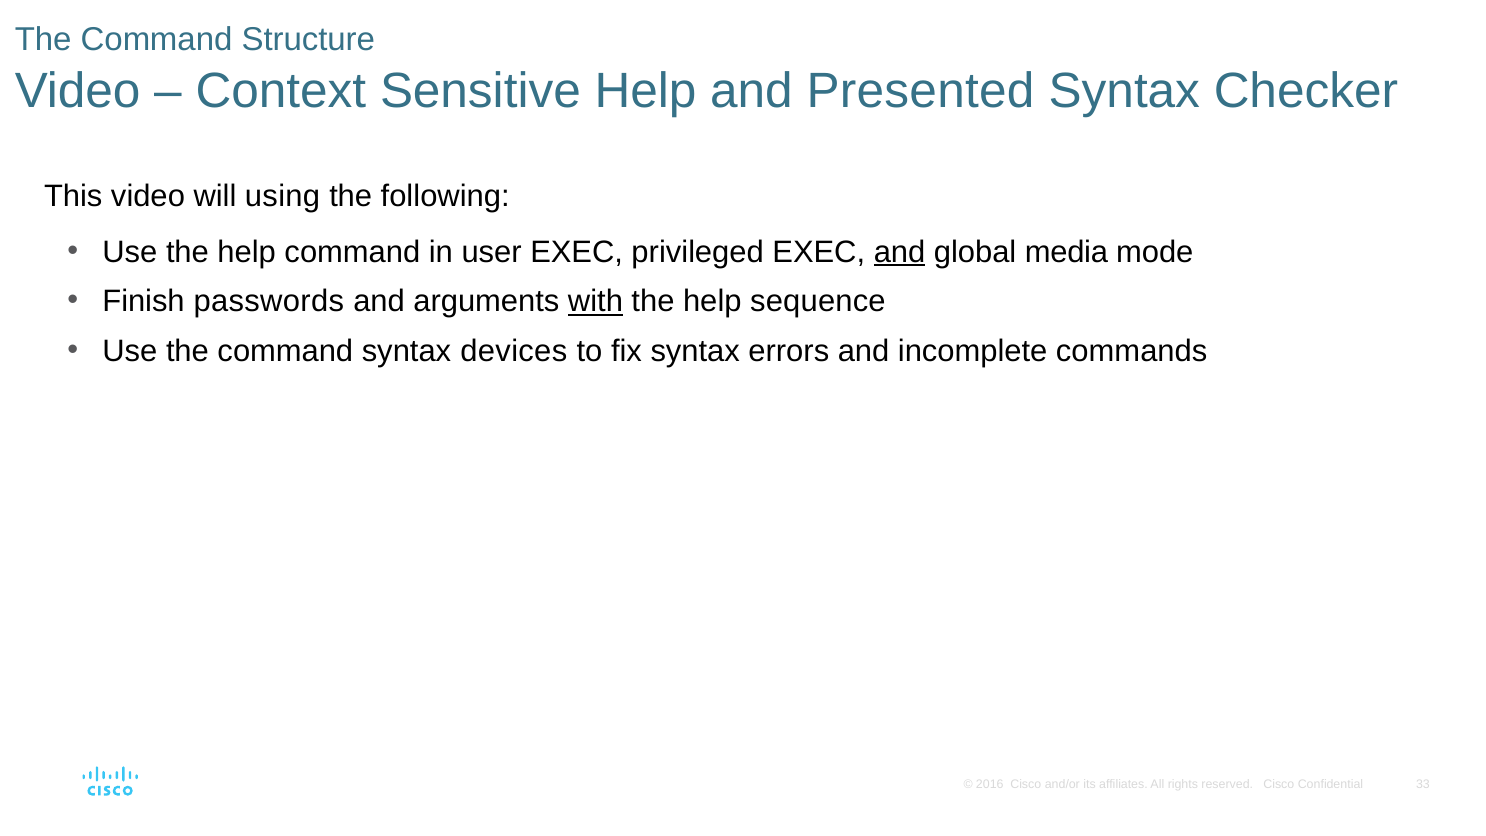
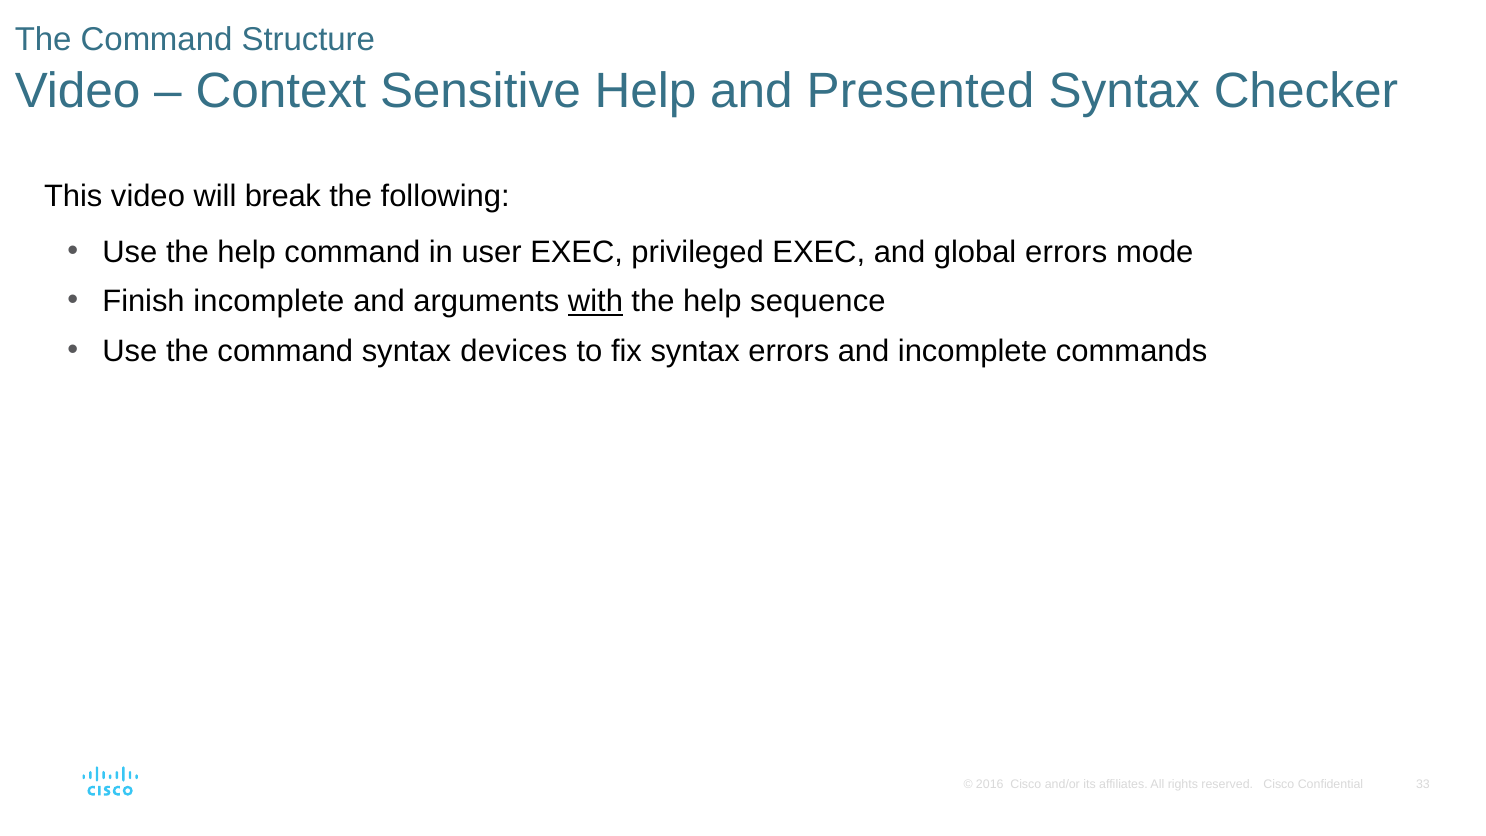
using: using -> break (283, 196)
and underline: present -> none (900, 252)
global media: media -> errors (1066, 252)
Finish passwords: passwords -> incomplete (269, 302)
